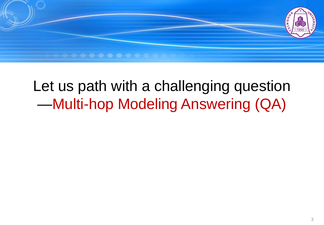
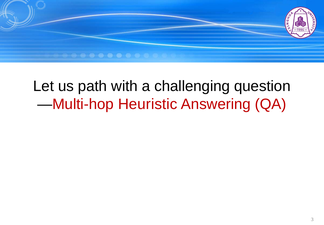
Modeling: Modeling -> Heuristic (148, 104)
